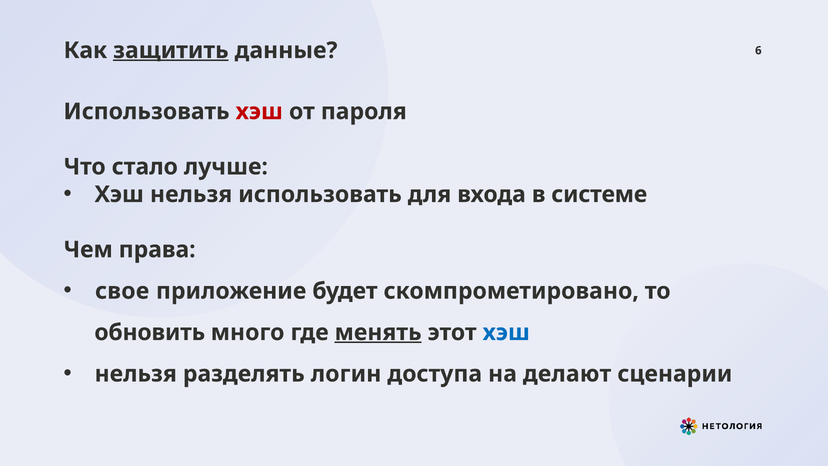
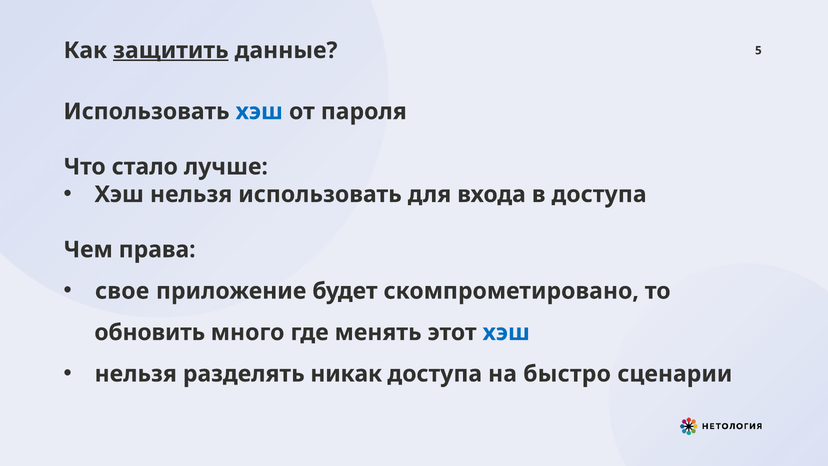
6: 6 -> 5 (758, 50)
хэш colour: red -> blue (259, 111)
в системе: системе -> доступа (599, 194)
менять underline: present -> none (378, 332)
логин: логин -> никак (346, 374)
делают: делают -> быстро (567, 374)
